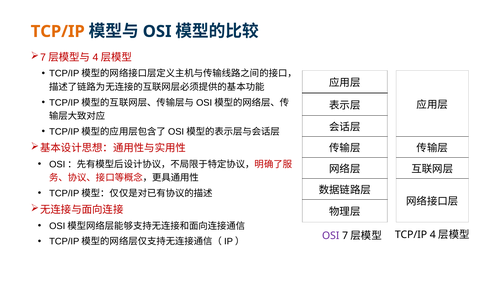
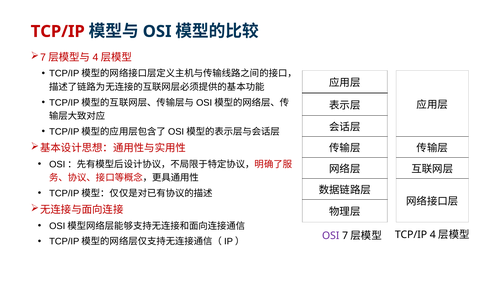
TCP/IP colour: orange -> red (58, 31)
